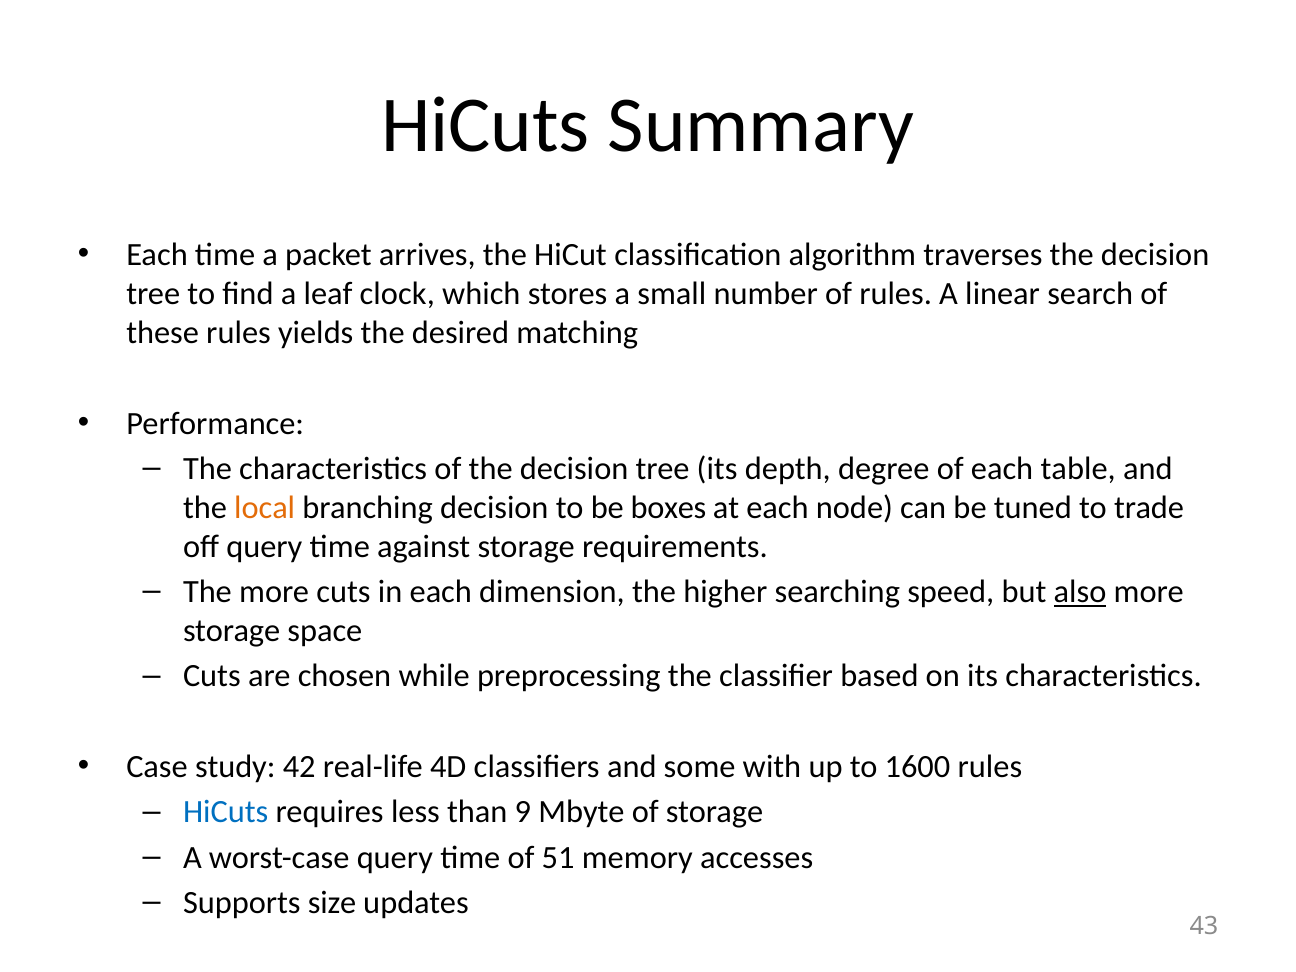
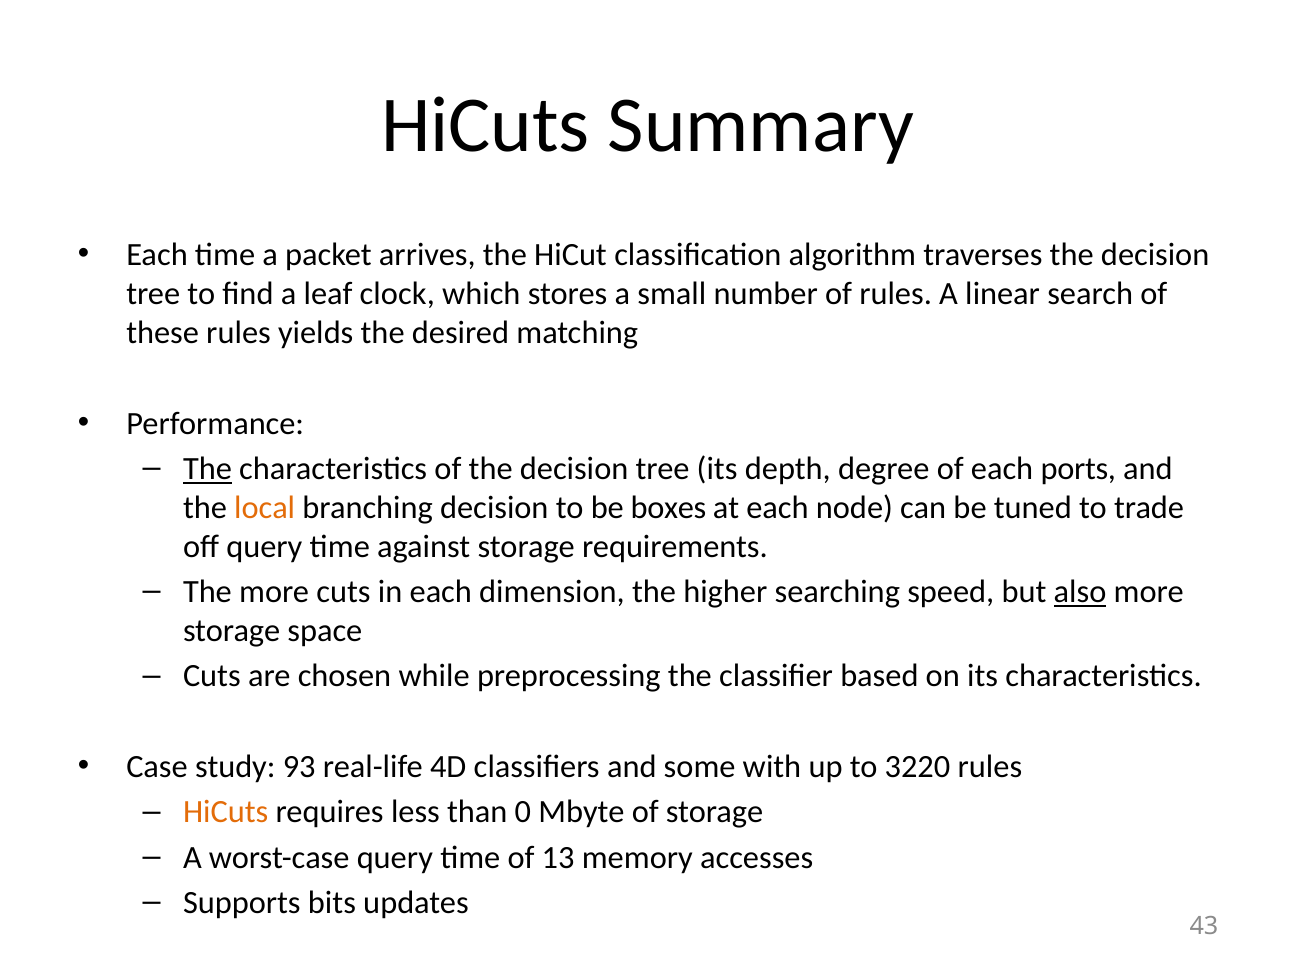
The underline: none -> present (207, 469)
table: table -> ports (1078, 469)
42: 42 -> 93 (299, 767)
1600: 1600 -> 3220 (917, 767)
HiCuts colour: blue -> orange (226, 812)
9: 9 -> 0 (523, 812)
51: 51 -> 13 (558, 858)
size: size -> bits (332, 903)
